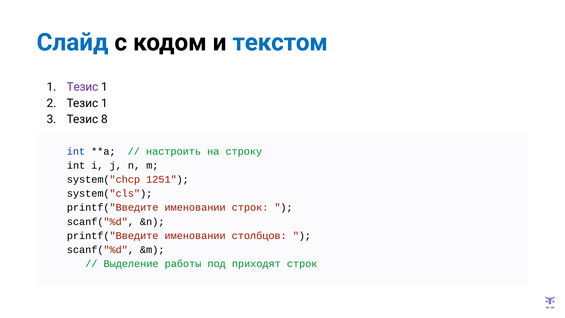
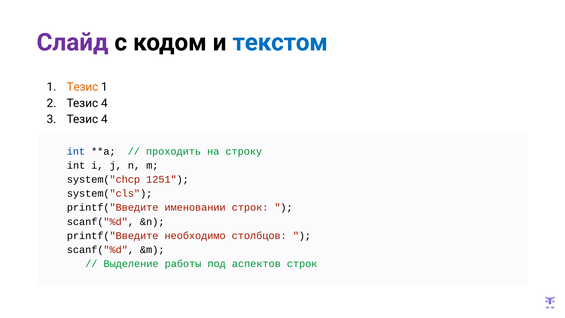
Слайд colour: blue -> purple (72, 42)
Тезис colour: purple -> orange (82, 87)
2 Тезис 1: 1 -> 4 (104, 103)
3 Тезис 8: 8 -> 4 (104, 119)
настроить: настроить -> проходить (174, 151)
именовании: именовании -> необходимо (195, 236)
приходят: приходят -> аспектов (256, 264)
